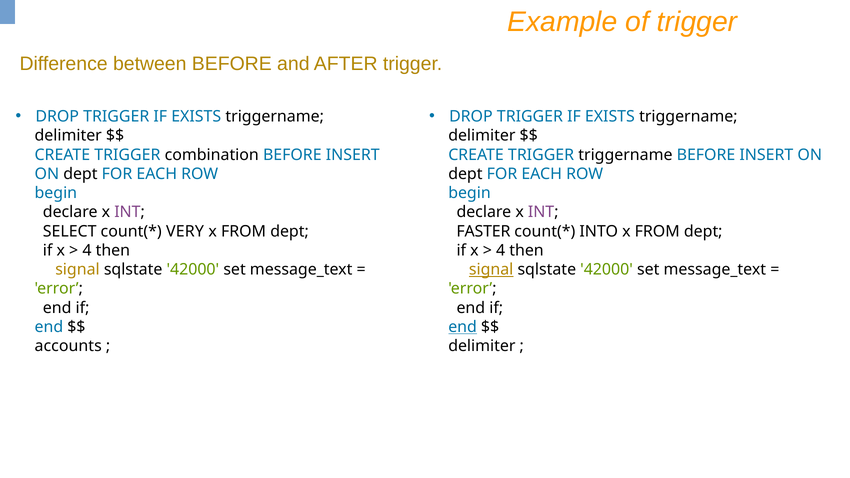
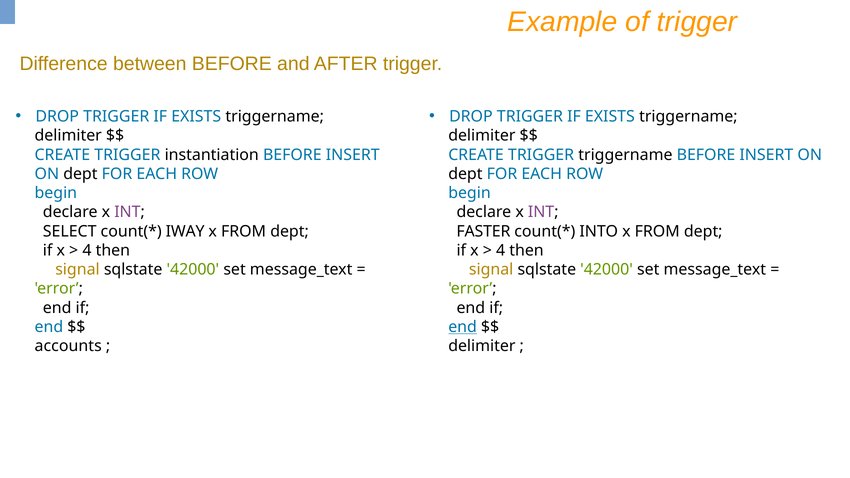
combination: combination -> instantiation (212, 155)
VERY: VERY -> IWAY (185, 231)
signal underline: present -> none (491, 270)
